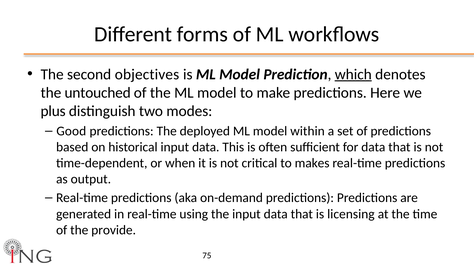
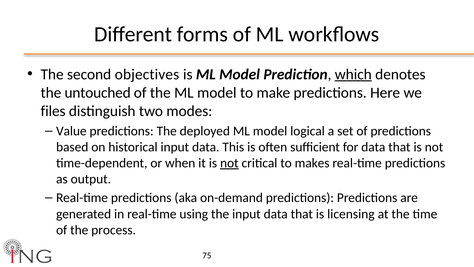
plus: plus -> files (53, 111)
Good: Good -> Value (71, 131)
within: within -> logical (308, 131)
not underline: none -> present (229, 163)
provide: provide -> process (114, 230)
